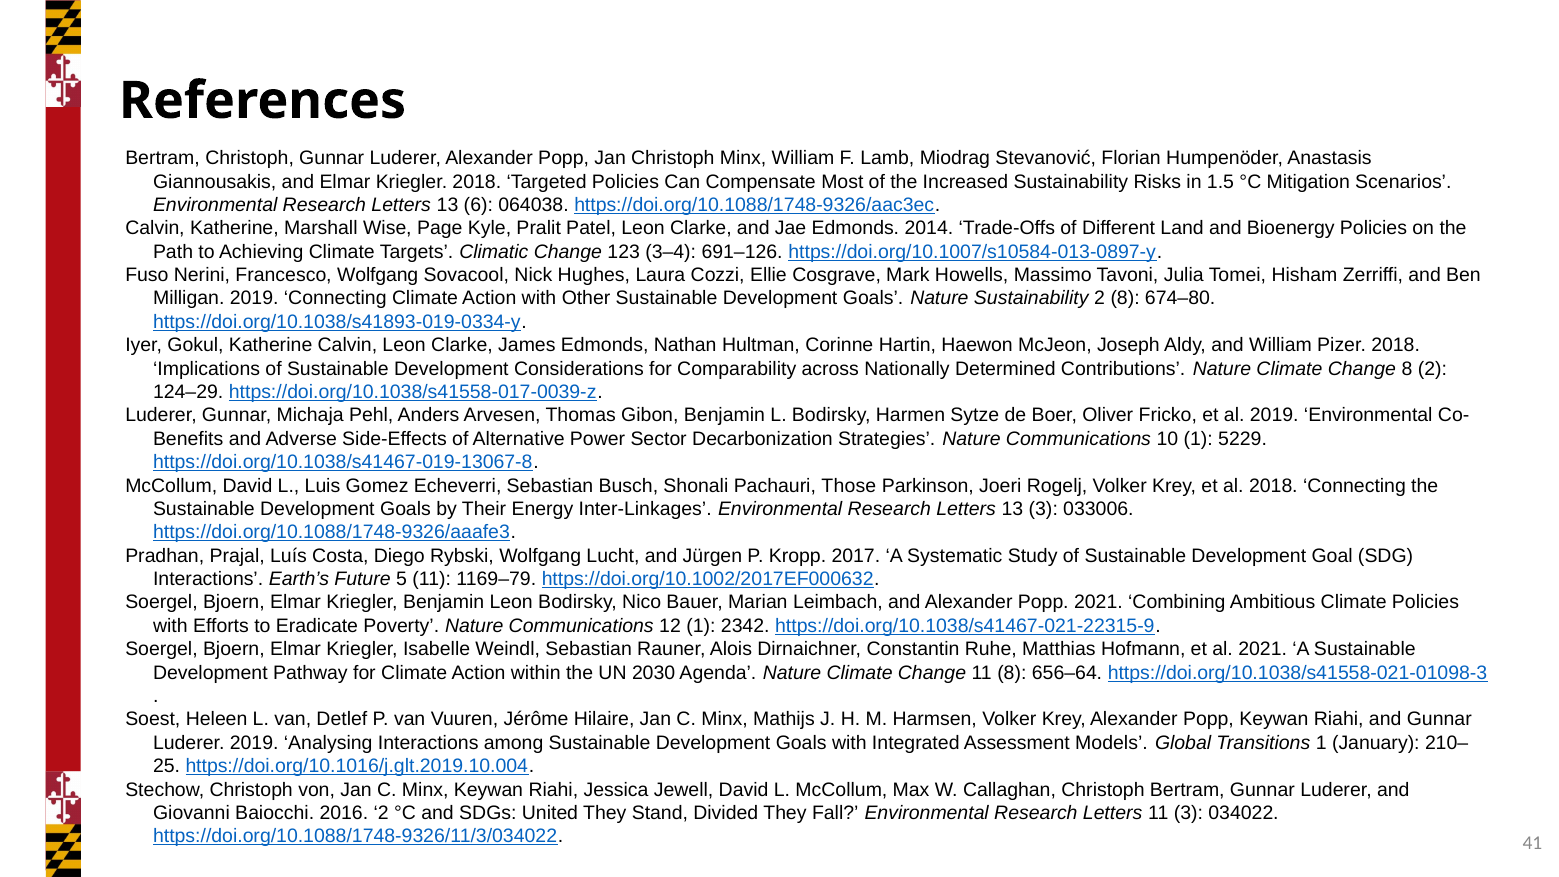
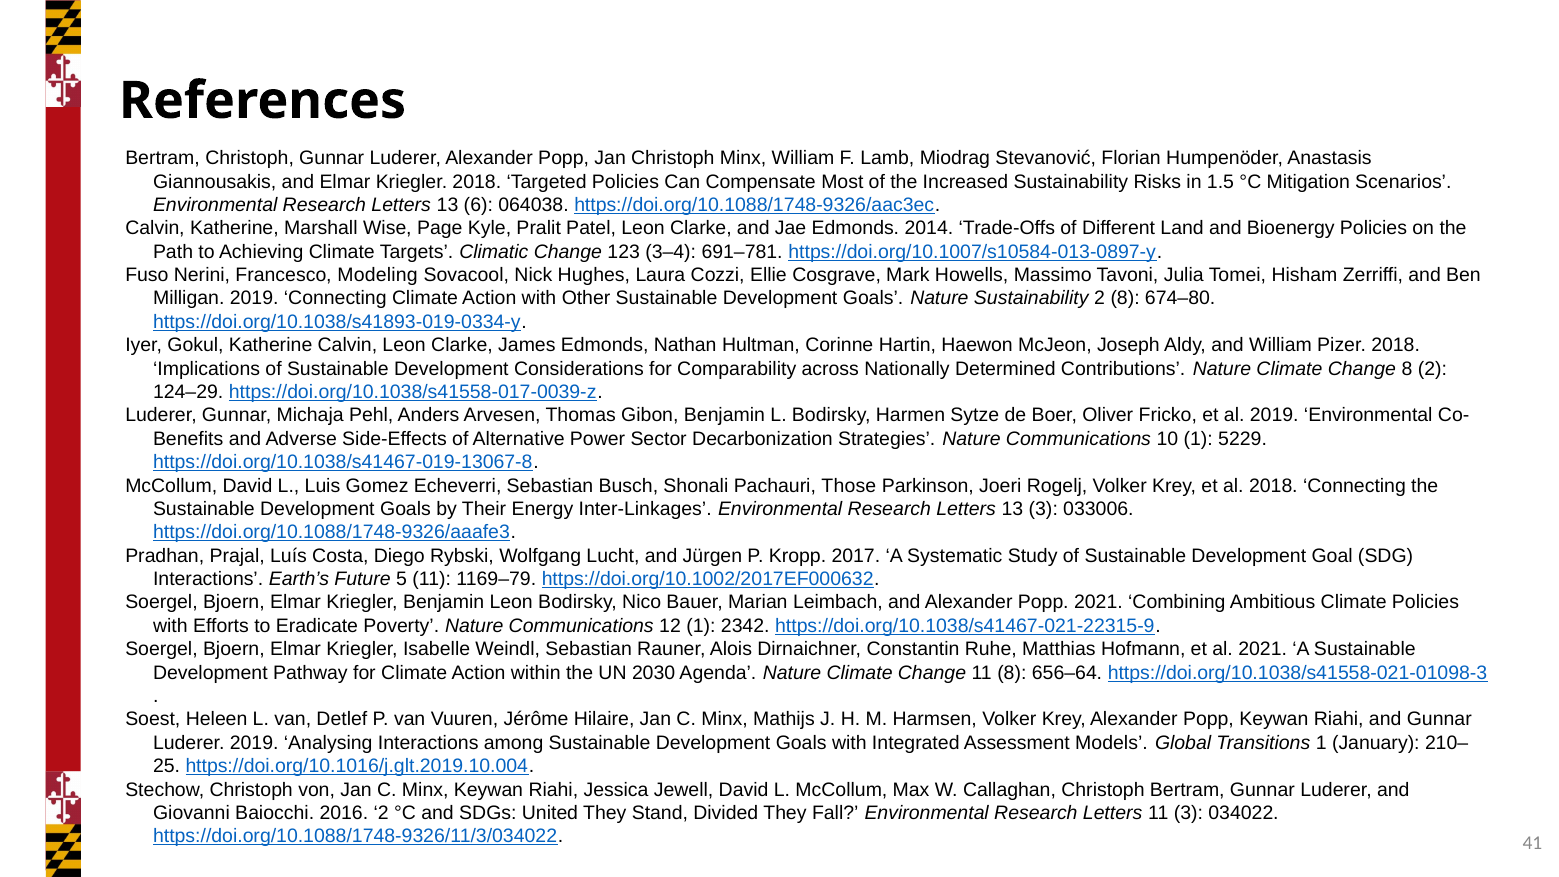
691–126: 691–126 -> 691–781 (742, 252)
Francesco Wolfgang: Wolfgang -> Modeling (378, 275)
